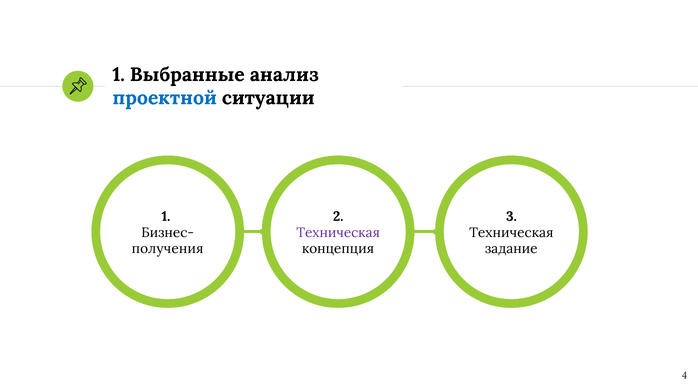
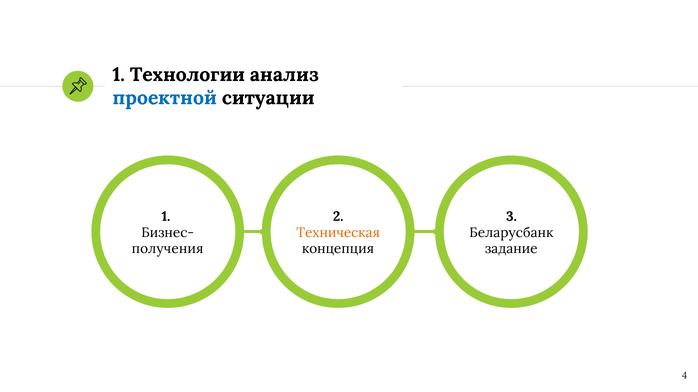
Выбранные: Выбранные -> Технологии (187, 75)
Техническая colour: purple -> orange (338, 233)
Техническая: Техническая -> Беларусбанк (511, 233)
